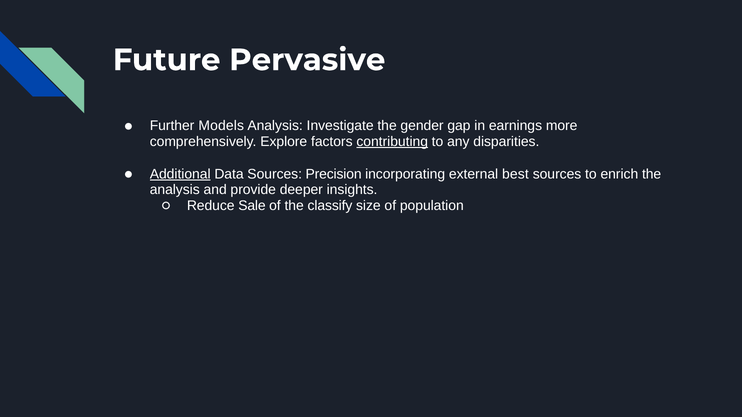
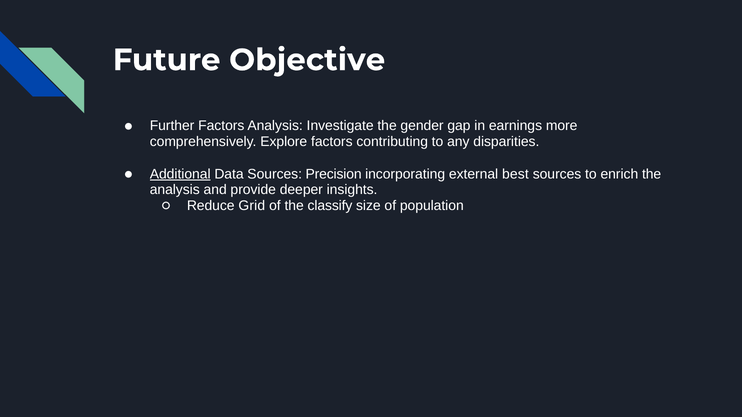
Pervasive: Pervasive -> Objective (307, 60)
Further Models: Models -> Factors (221, 126)
contributing underline: present -> none (392, 142)
Sale: Sale -> Grid (252, 206)
